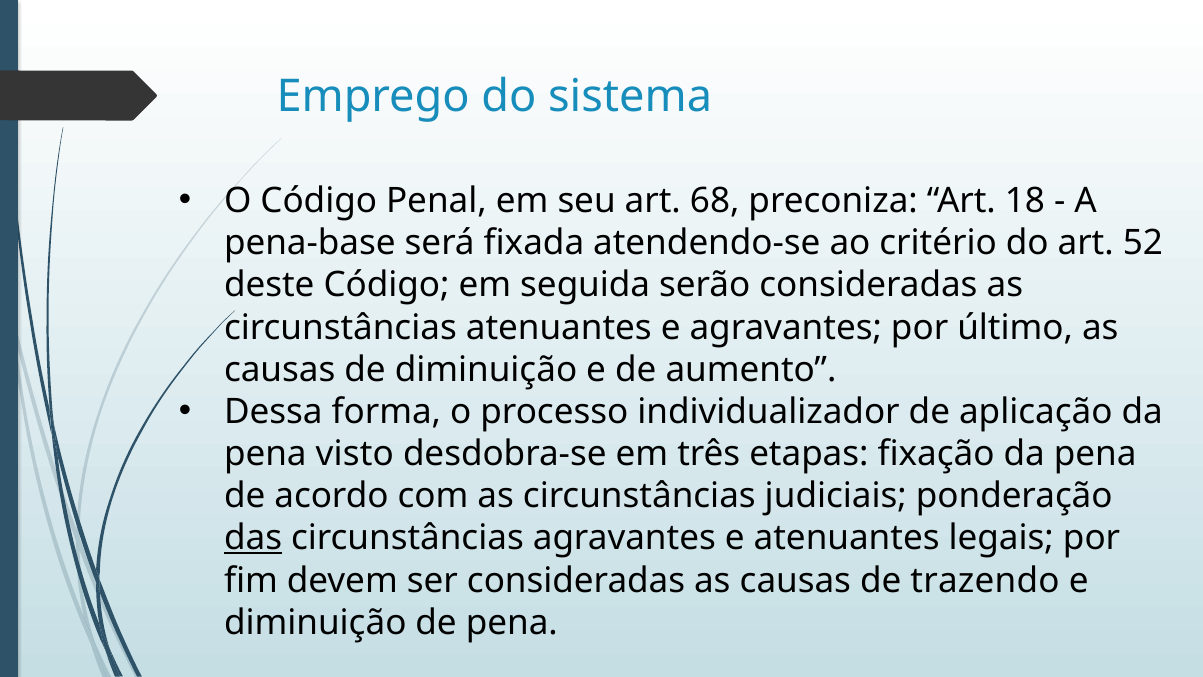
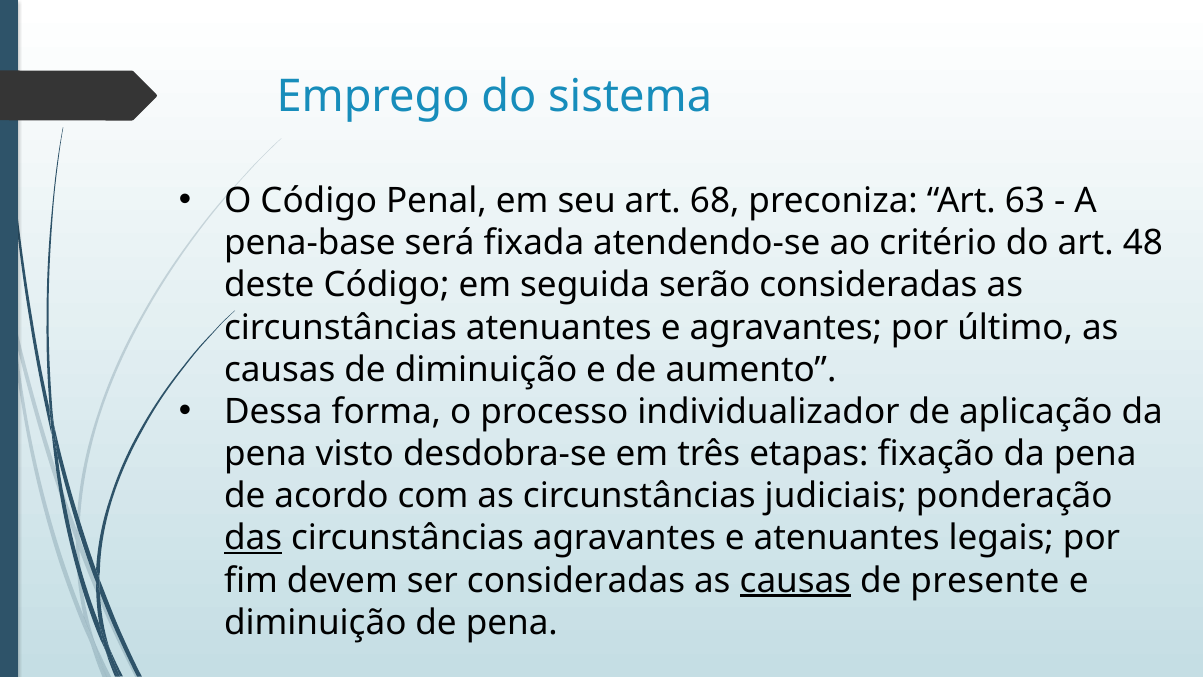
18: 18 -> 63 (1025, 201)
52: 52 -> 48 (1143, 243)
causas underline: none -> present (795, 580)
trazendo: trazendo -> presente (985, 580)
